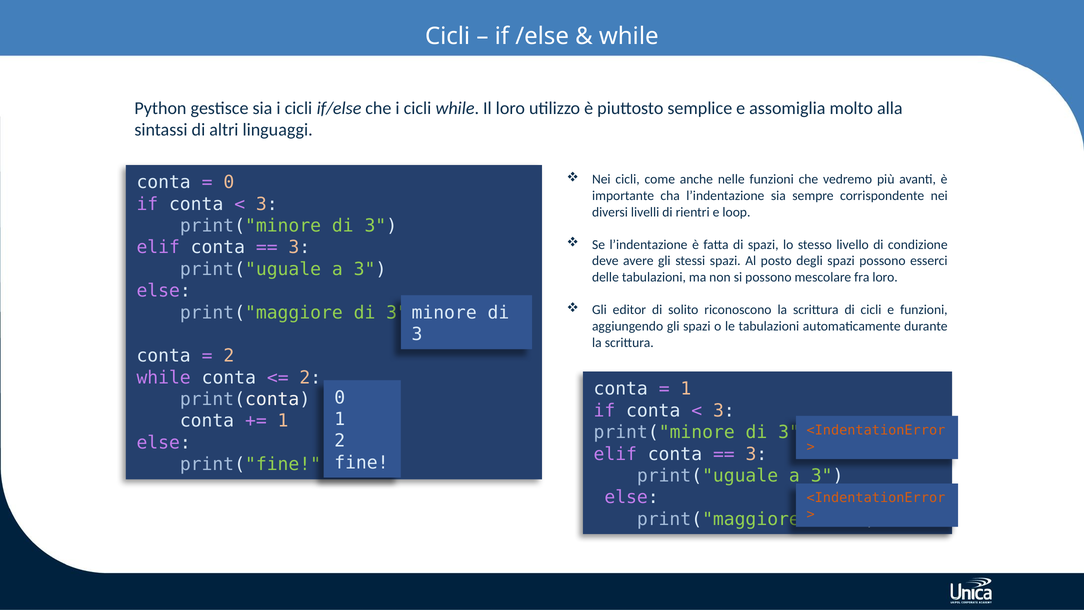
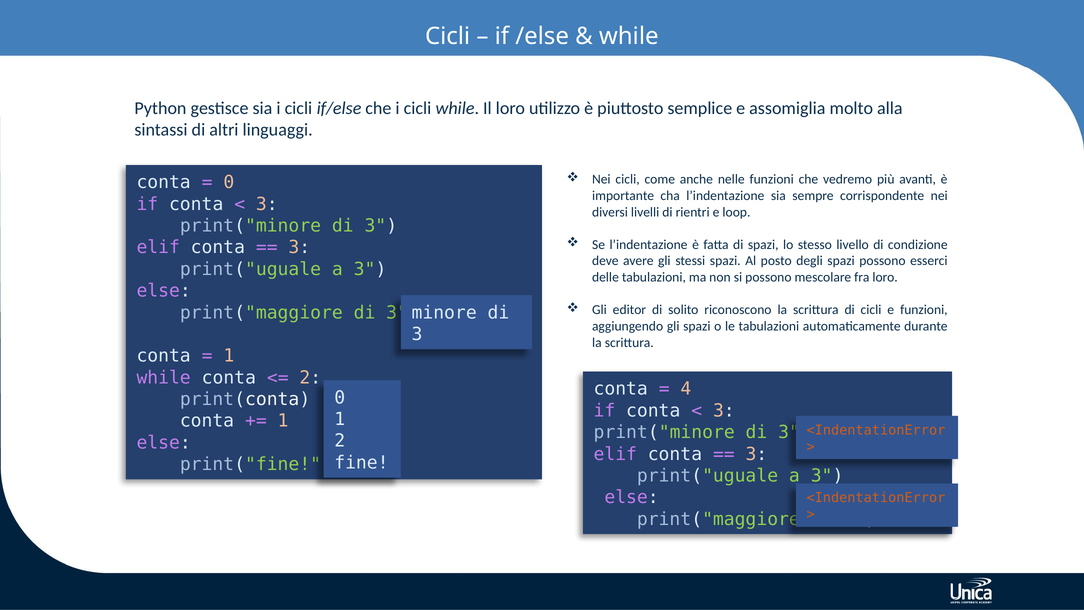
2: 2 -> 1 (229, 356)
1: 1 -> 4 (686, 389)
